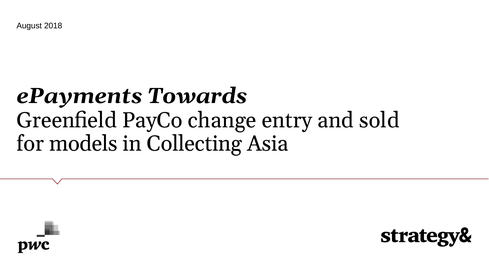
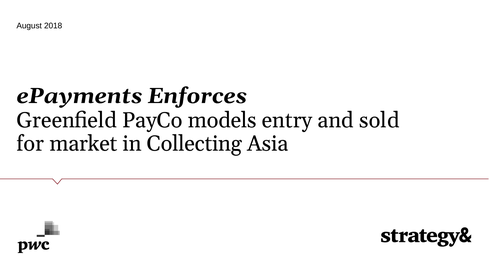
Towards: Towards -> Enforces (197, 96)
change: change -> models (222, 120)
models: models -> market (83, 144)
